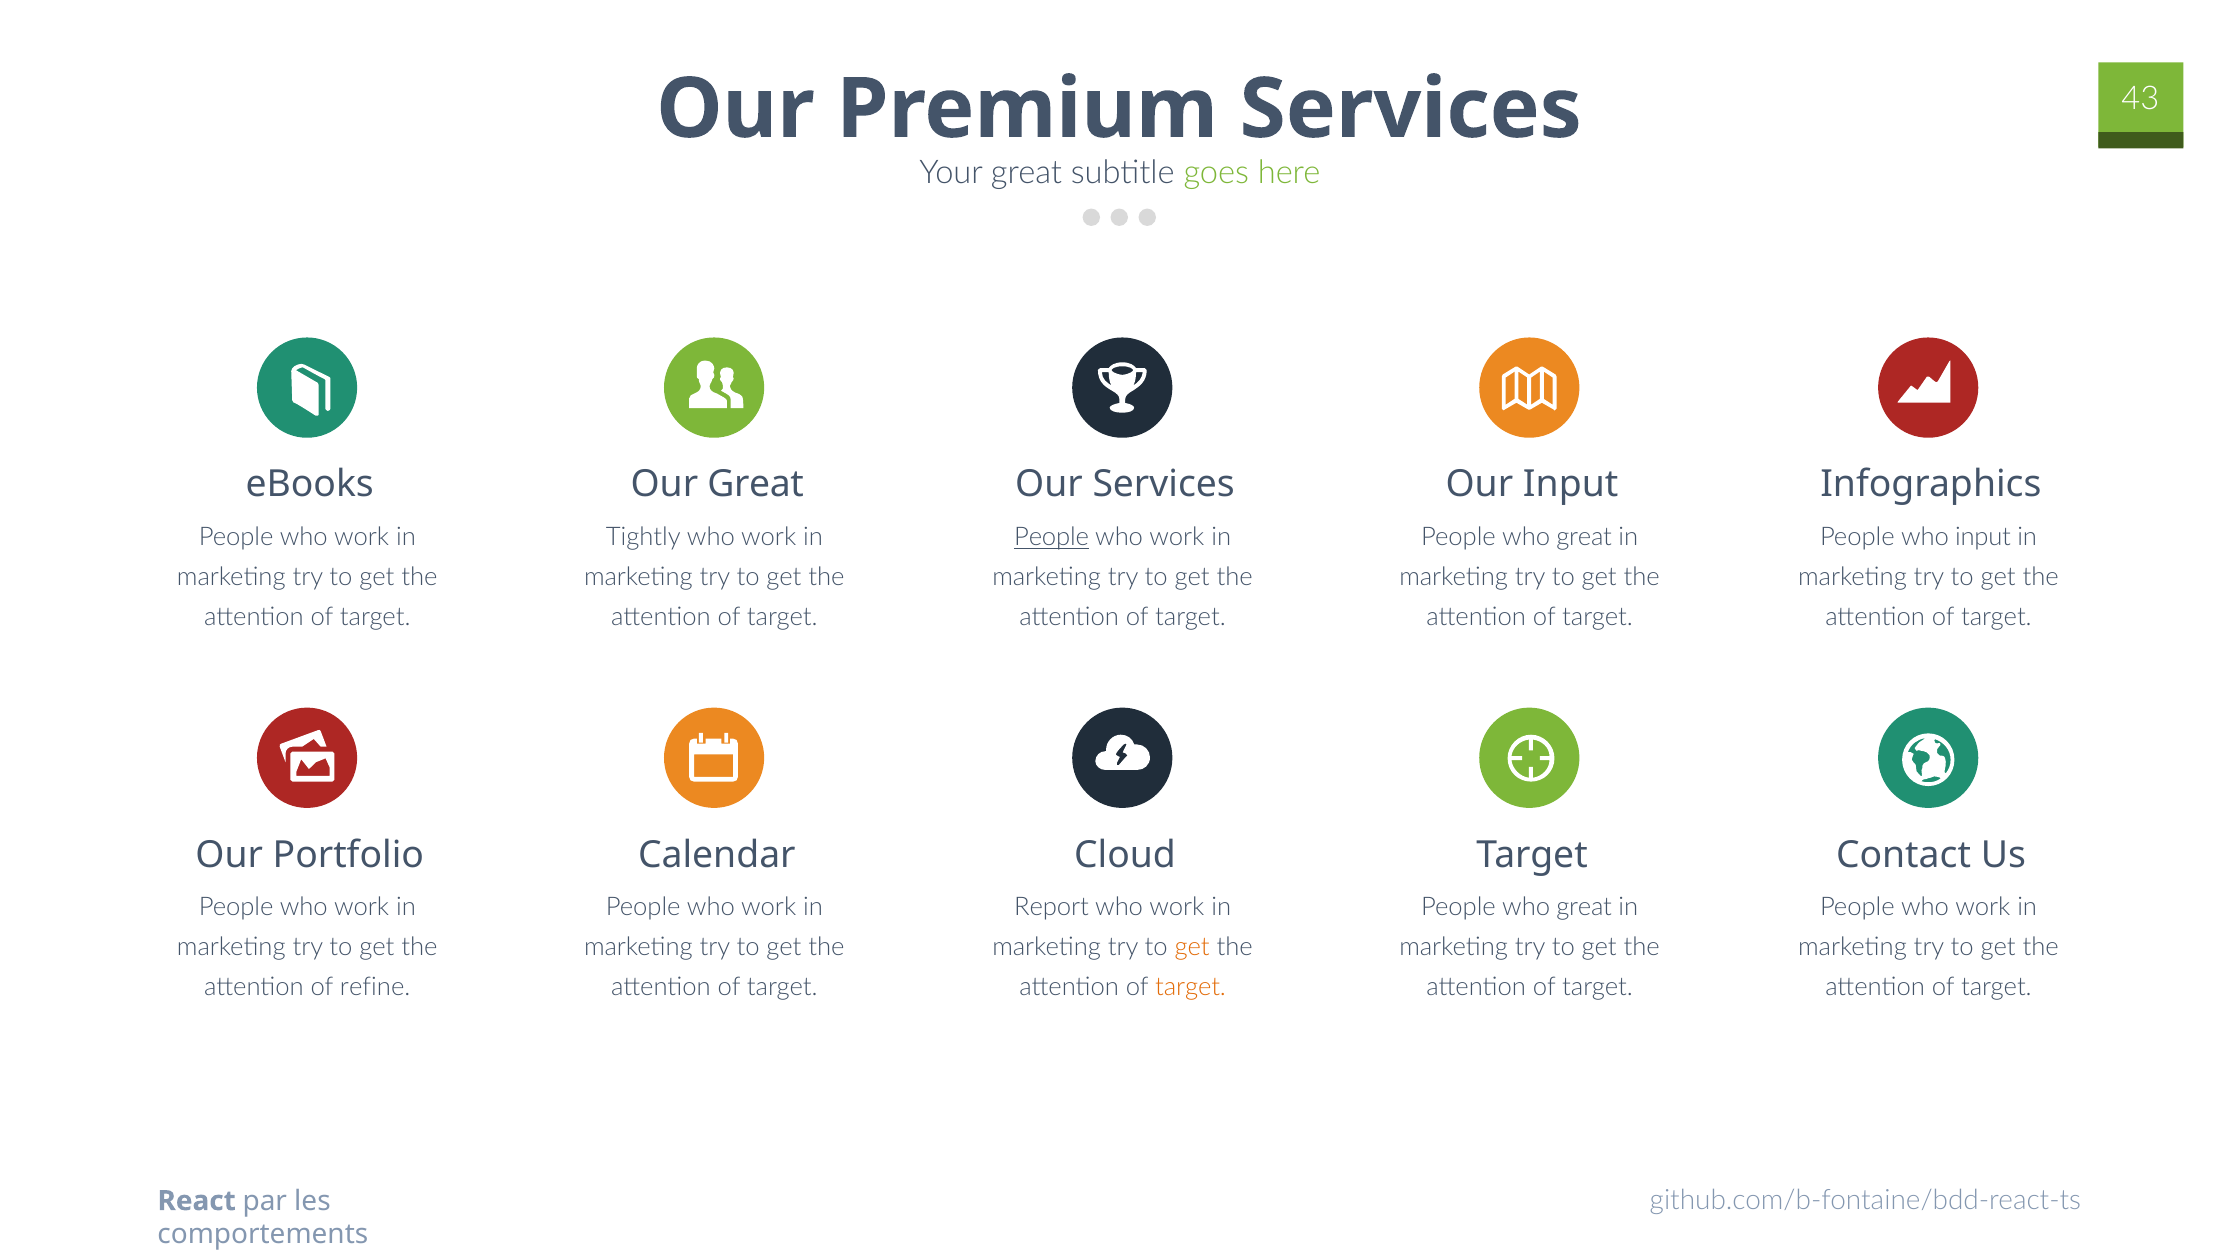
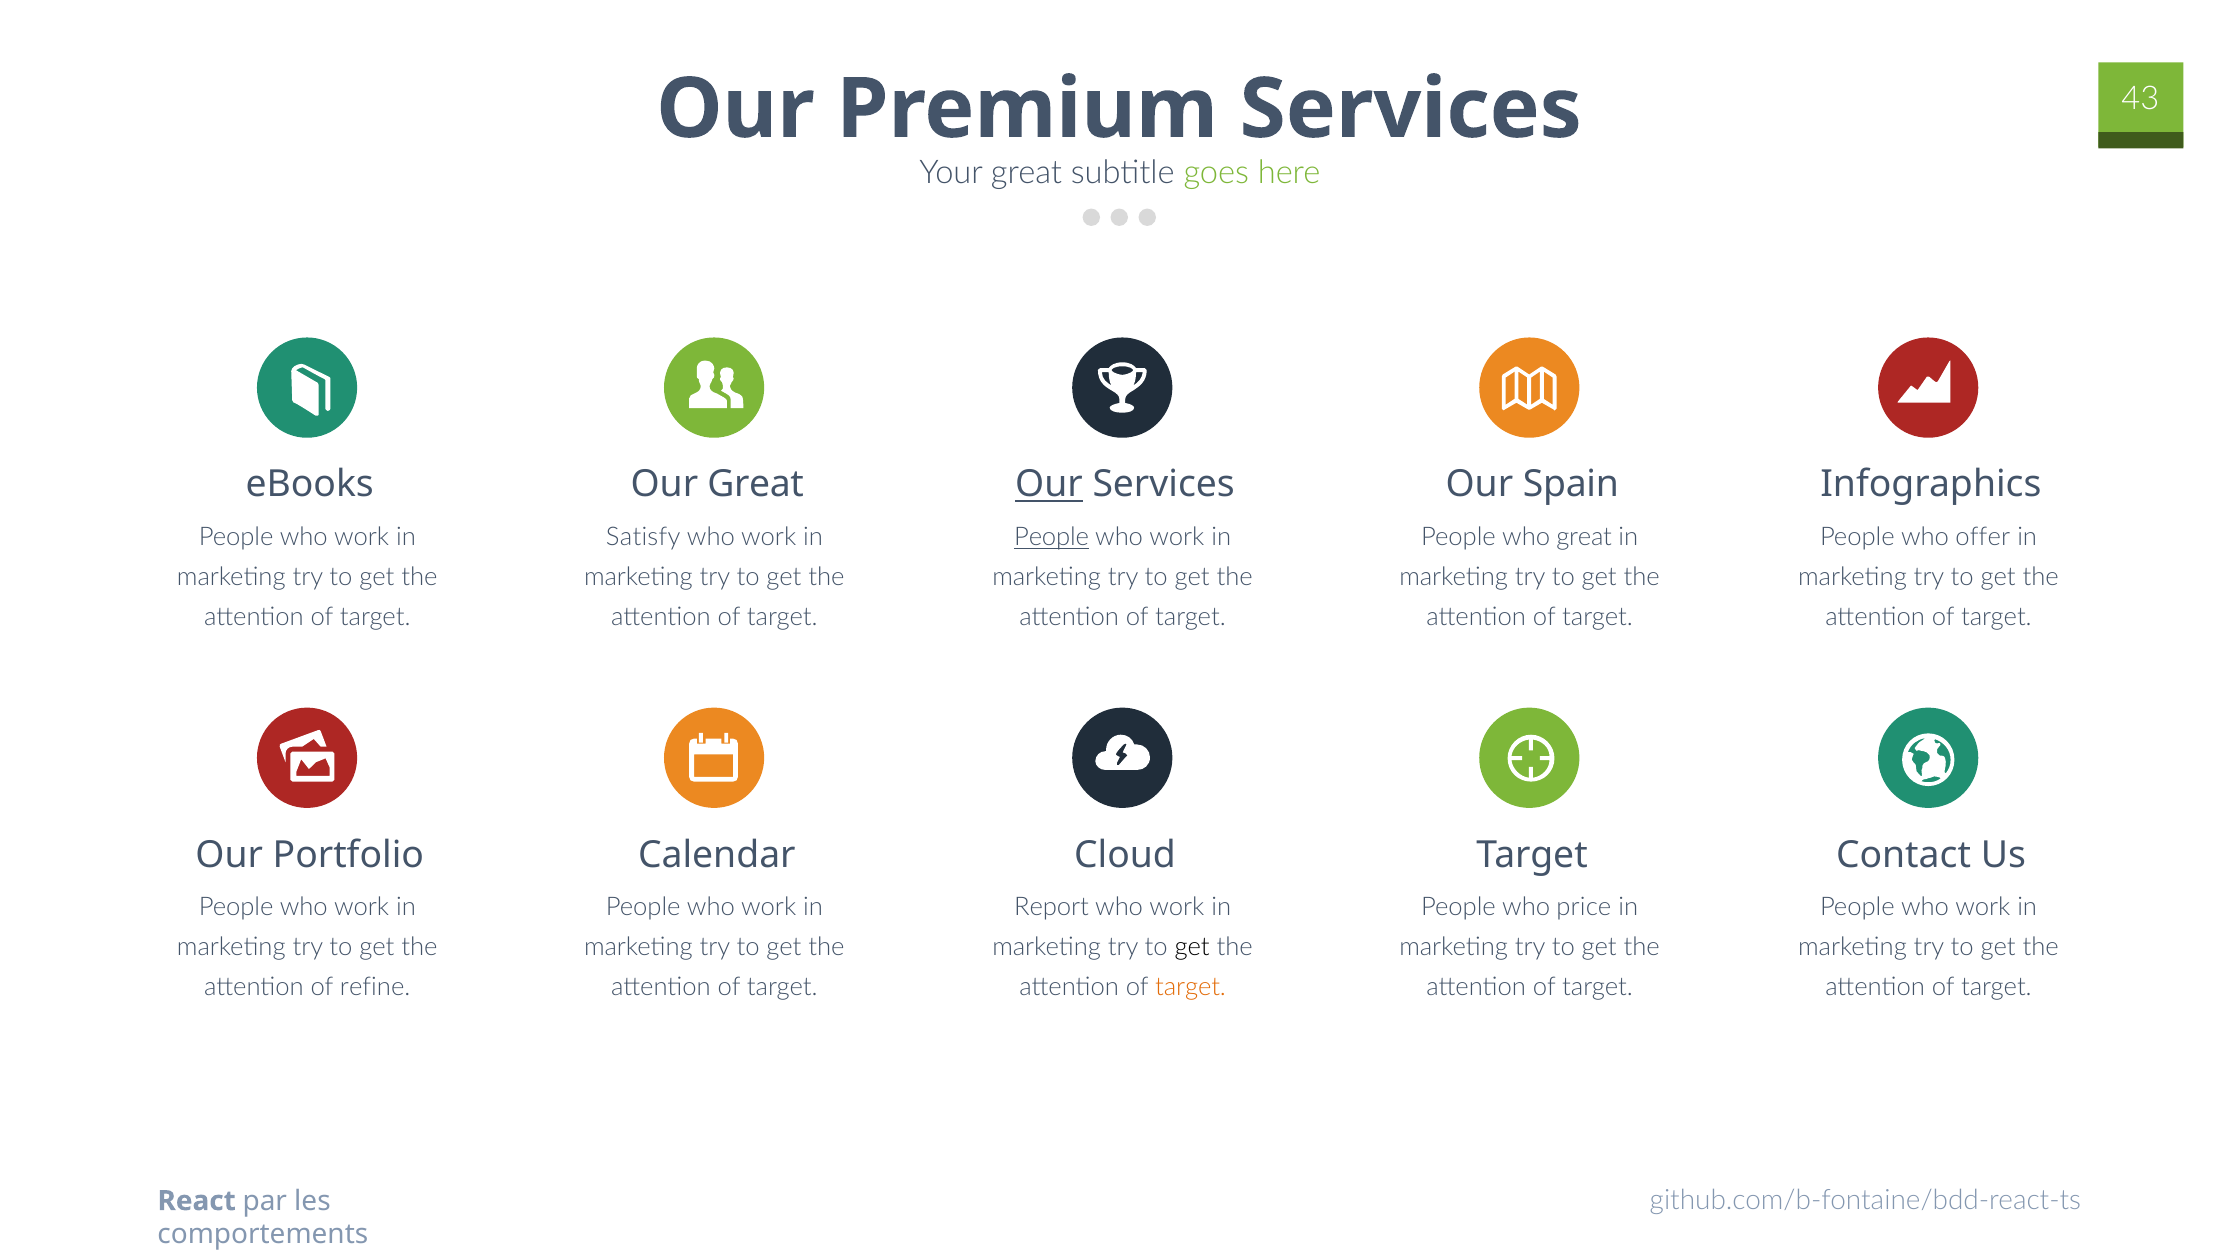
Our underline: none -> present (1049, 485)
Our Input: Input -> Spain (1571, 485)
Tightly: Tightly -> Satisfy (643, 537)
who input: input -> offer (1983, 537)
great: great -> price (1584, 908)
get colour: orange -> black (1192, 948)
